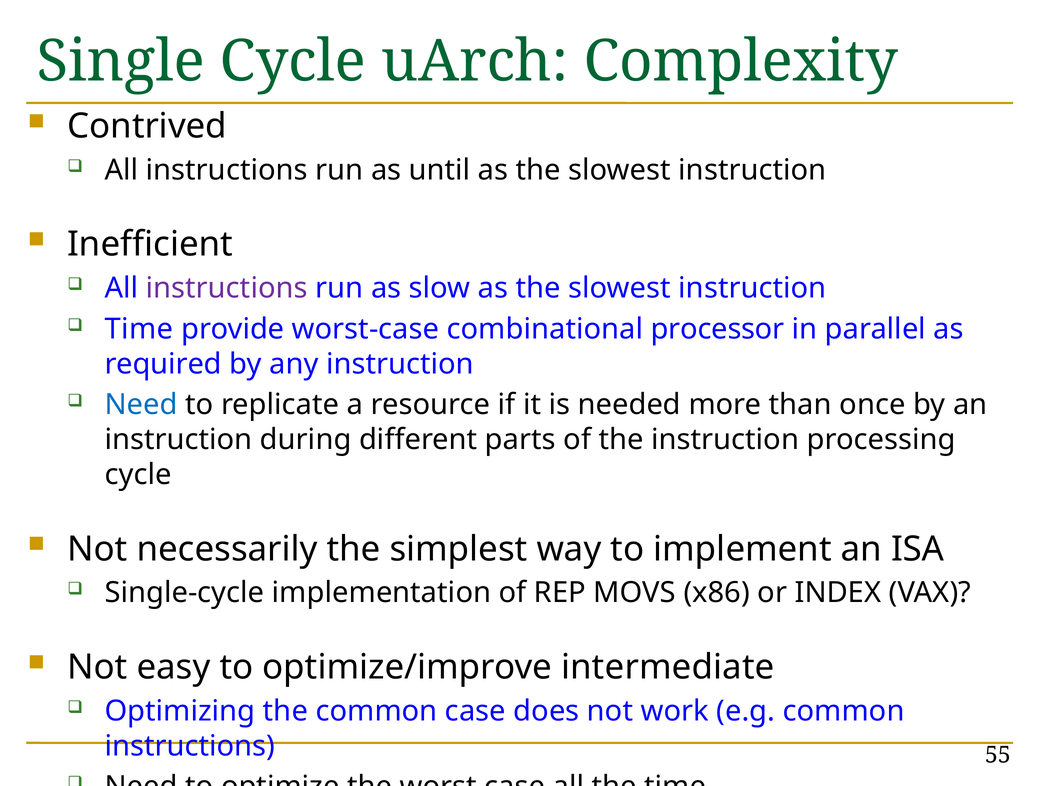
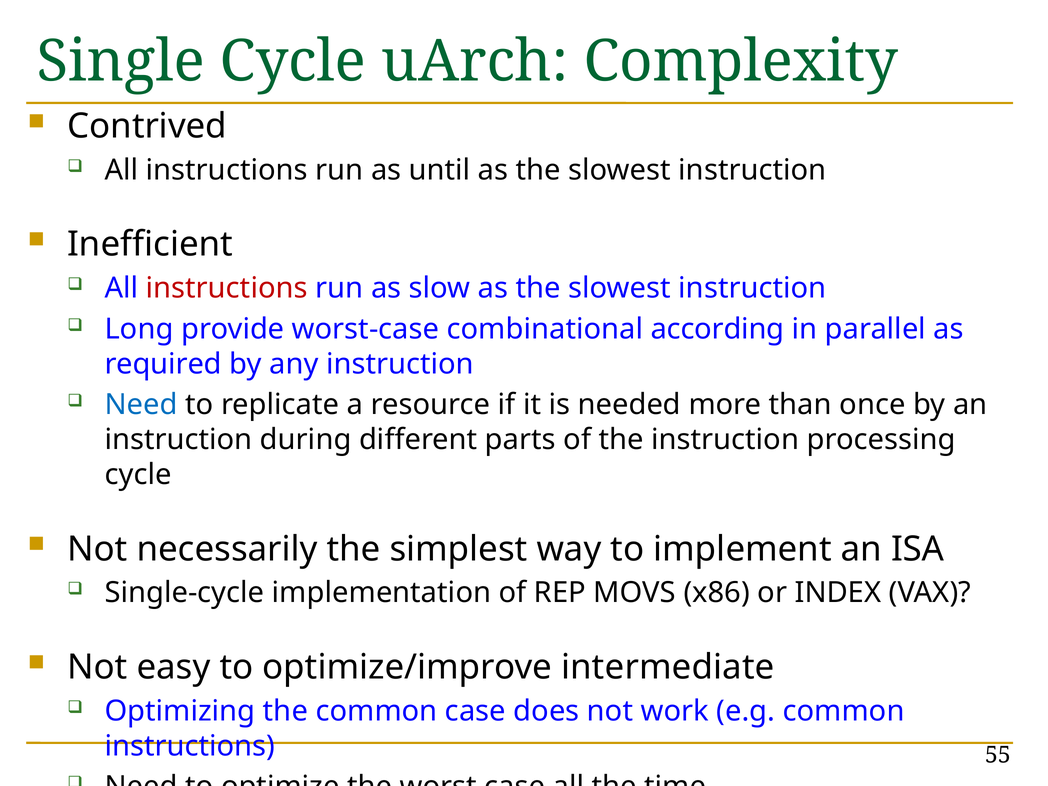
instructions colour: purple -> red (227, 288)
Time: Time -> Long (139, 329)
processor: processor -> according (718, 329)
